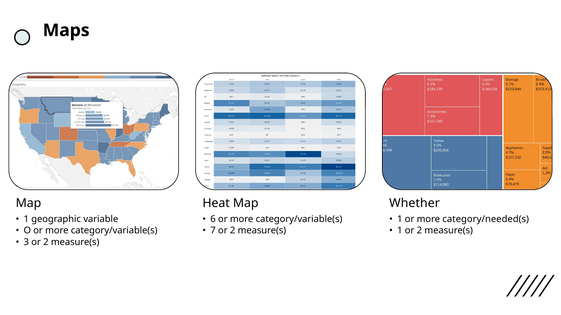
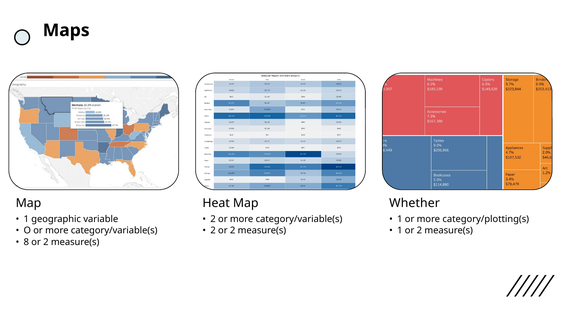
6: 6 -> 2 (213, 219)
category/needed(s: category/needed(s -> category/plotting(s (486, 219)
7: 7 -> 2 (213, 231)
3: 3 -> 8 (26, 242)
